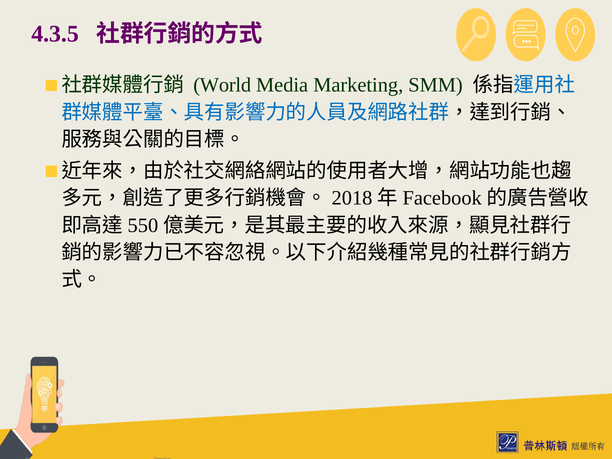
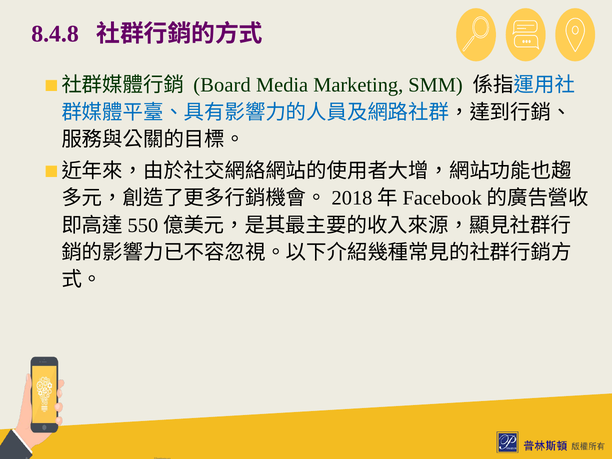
4.3.5: 4.3.5 -> 8.4.8 (55, 34)
World: World -> Board (222, 85)
